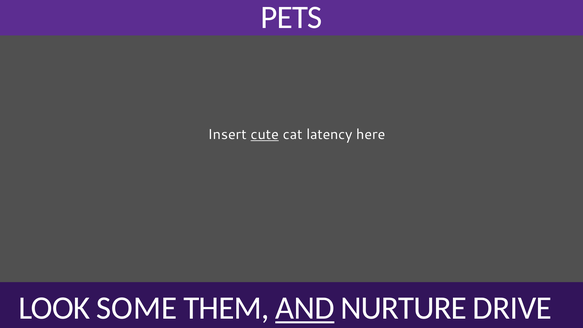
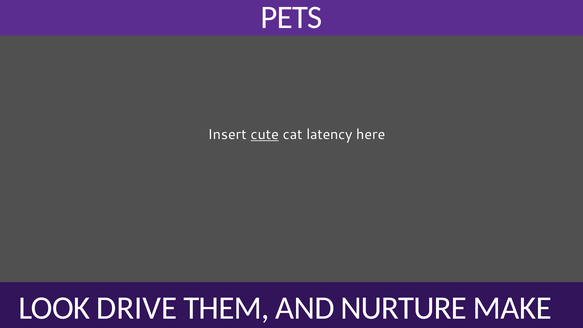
SOME: SOME -> DRIVE (137, 308)
AND underline: present -> none (305, 308)
DRIVE: DRIVE -> MAKE (512, 308)
